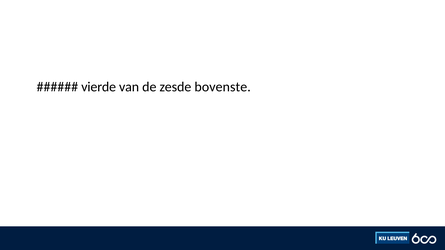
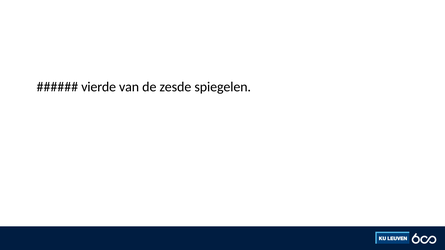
bovenste: bovenste -> spiegelen (223, 87)
